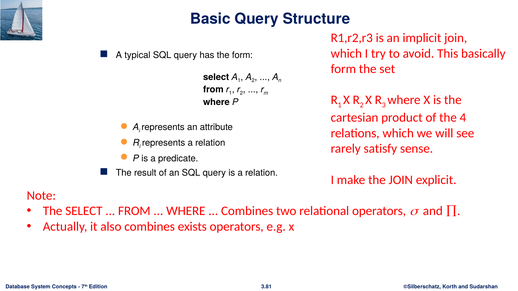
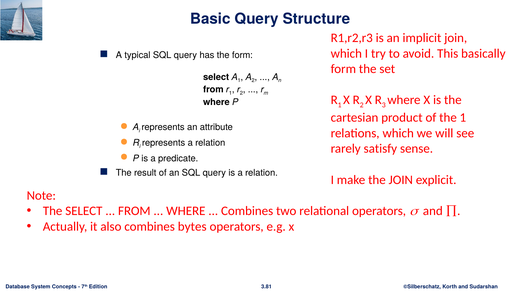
the 4: 4 -> 1 (463, 118)
exists: exists -> bytes (192, 227)
